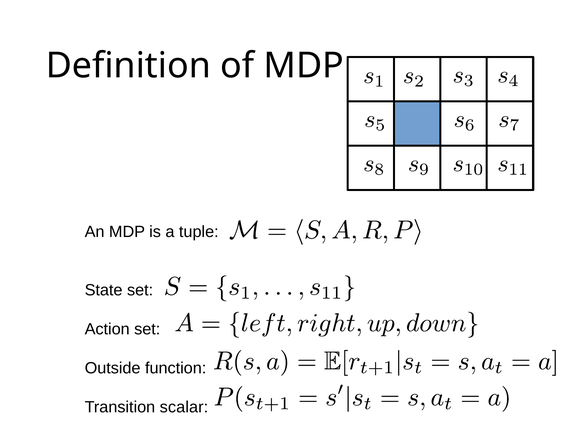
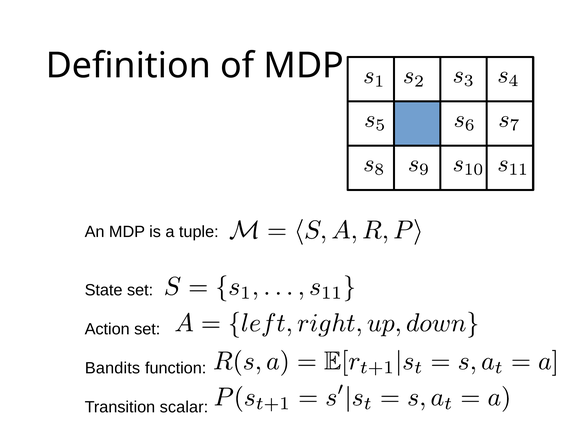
Outside: Outside -> Bandits (113, 368)
